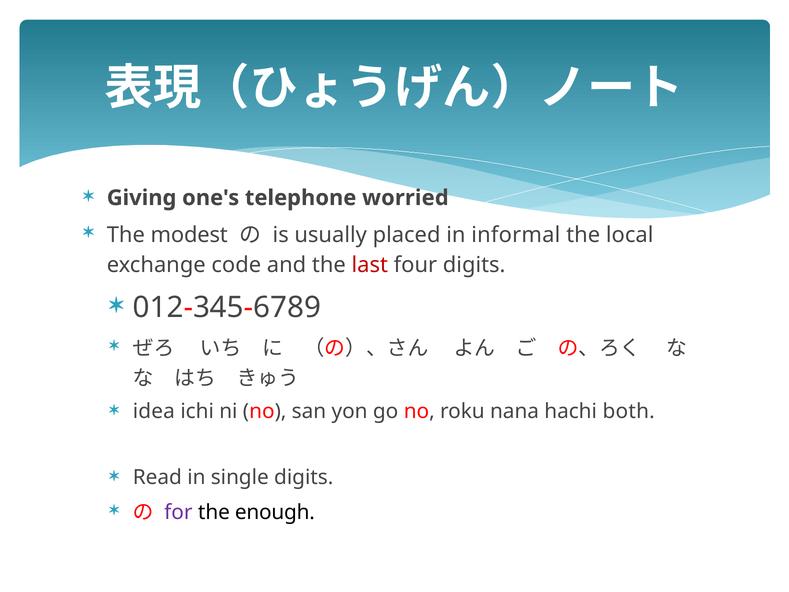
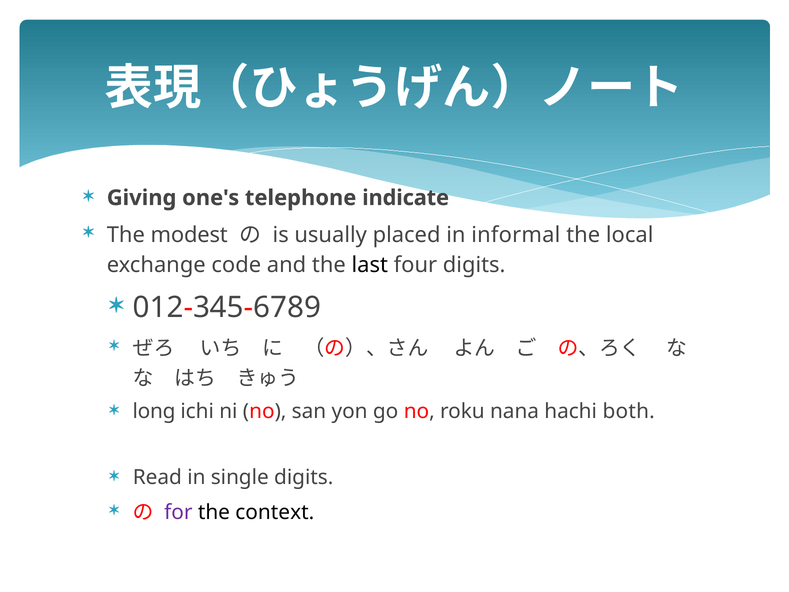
worried: worried -> indicate (406, 198)
last colour: red -> black (370, 265)
idea: idea -> long (154, 411)
enough: enough -> context (275, 512)
